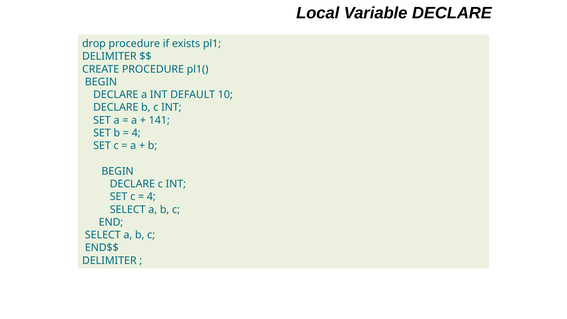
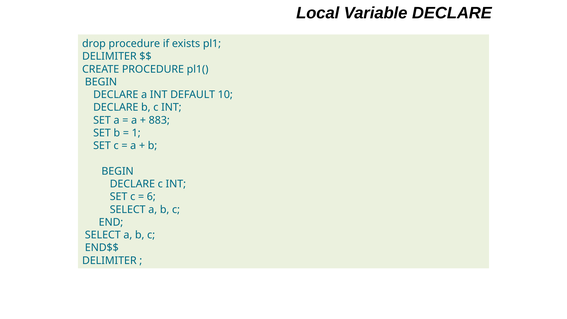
141: 141 -> 883 (159, 120)
4: 4 -> 1 (136, 133)
4: 4 -> 6 (151, 197)
